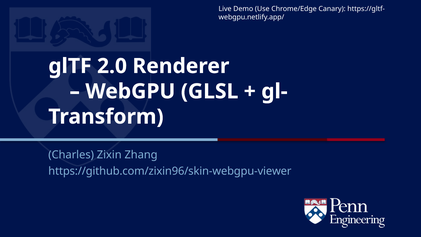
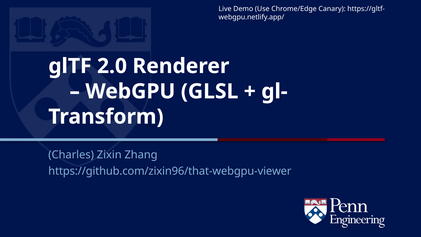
https://github.com/zixin96/skin-webgpu-viewer: https://github.com/zixin96/skin-webgpu-viewer -> https://github.com/zixin96/that-webgpu-viewer (170, 171)
